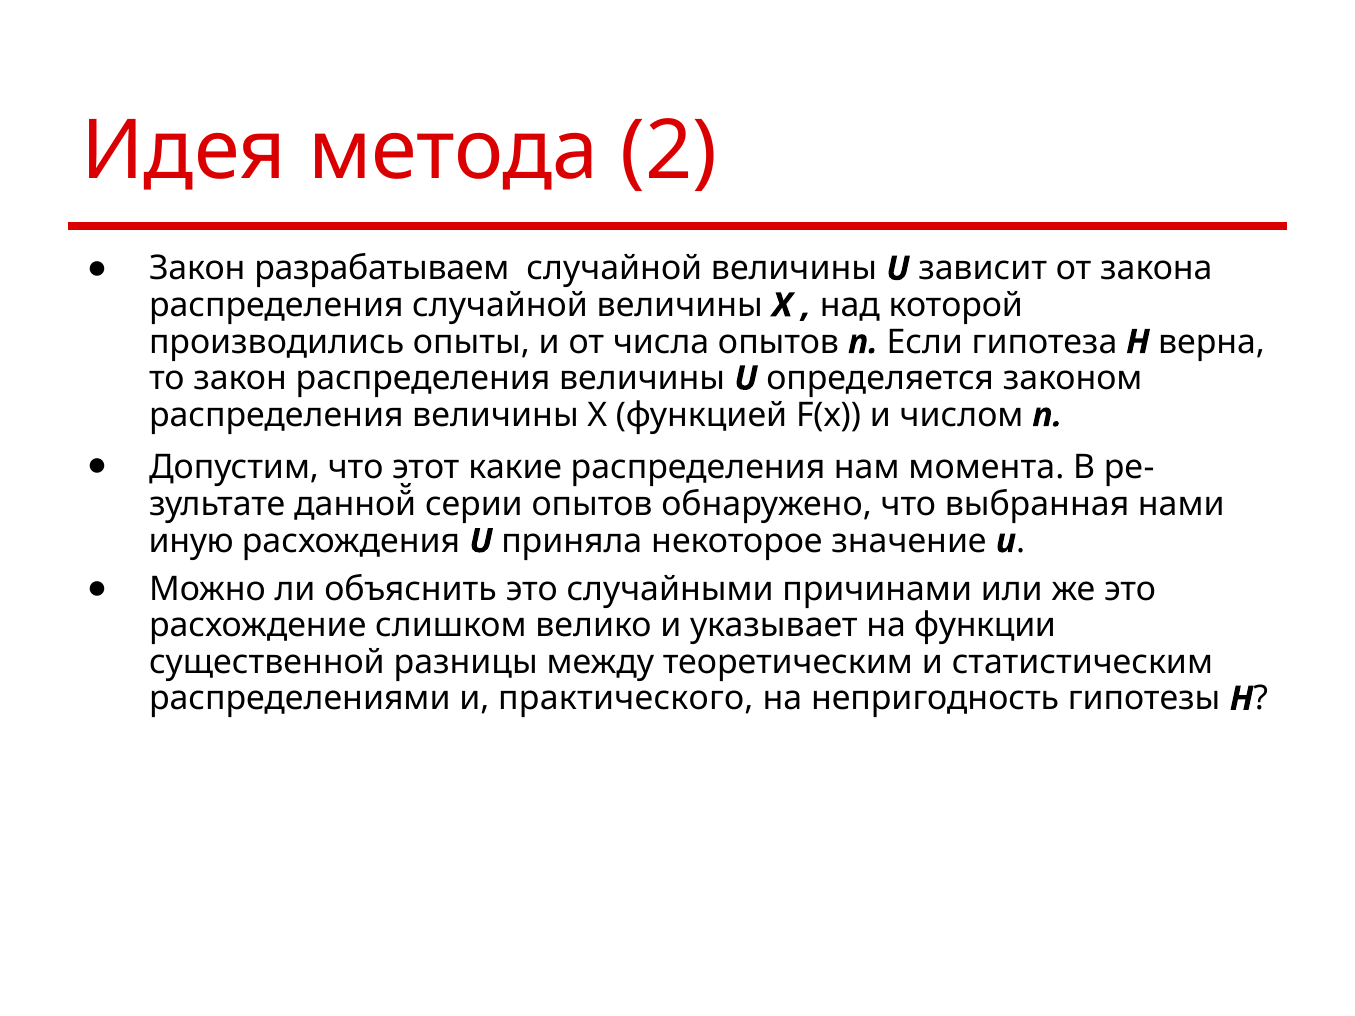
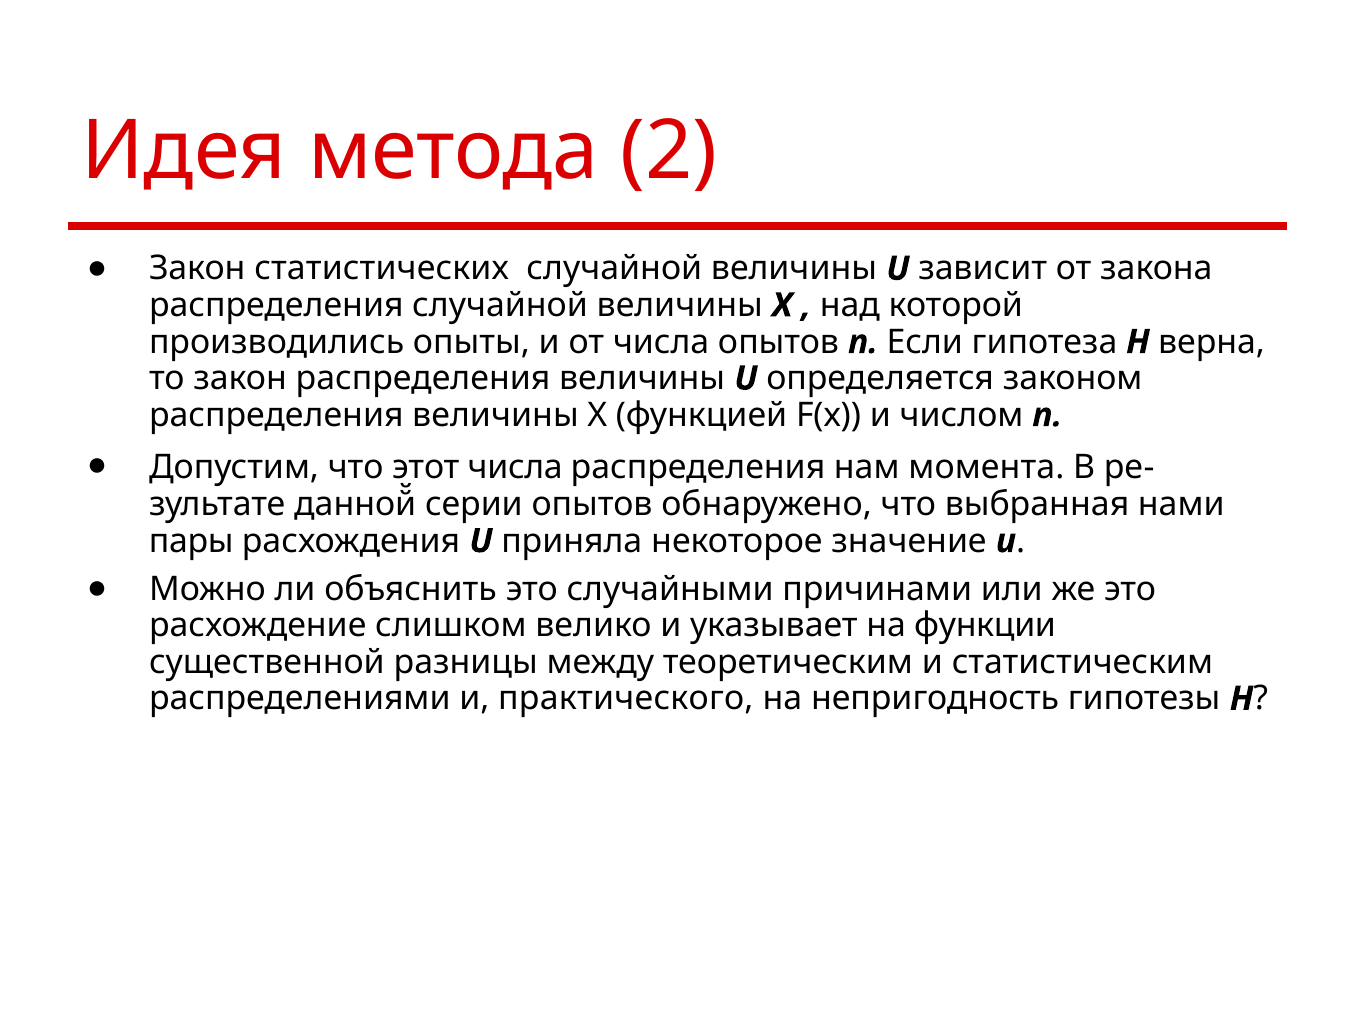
разрабатываем: разрабатываем -> статистических (382, 269)
этот какие: какие -> числа (515, 467)
иную: иную -> пары (191, 541)
